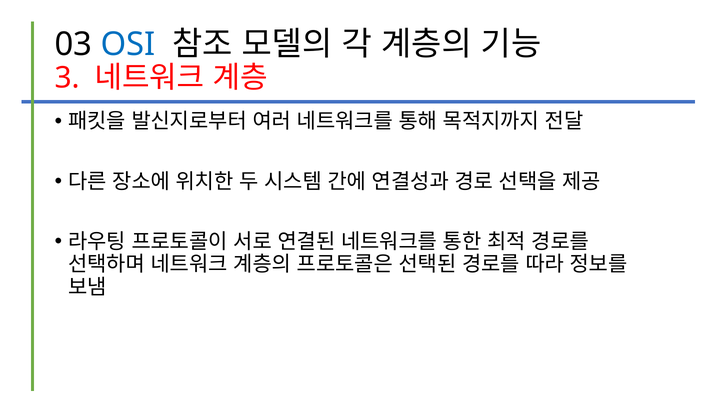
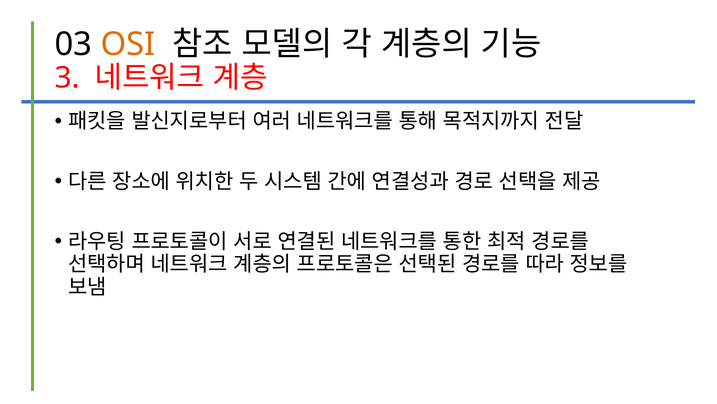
OSI colour: blue -> orange (128, 44)
